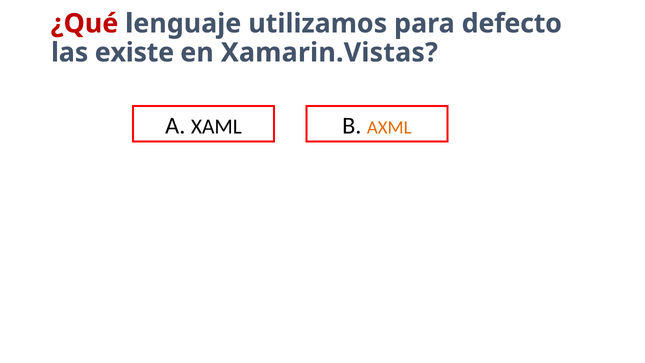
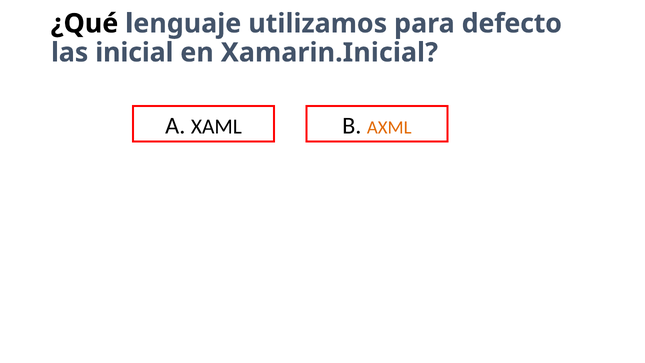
¿Qué colour: red -> black (85, 24)
existe: existe -> inicial (134, 53)
Xamarin.Vistas: Xamarin.Vistas -> Xamarin.Inicial (329, 53)
